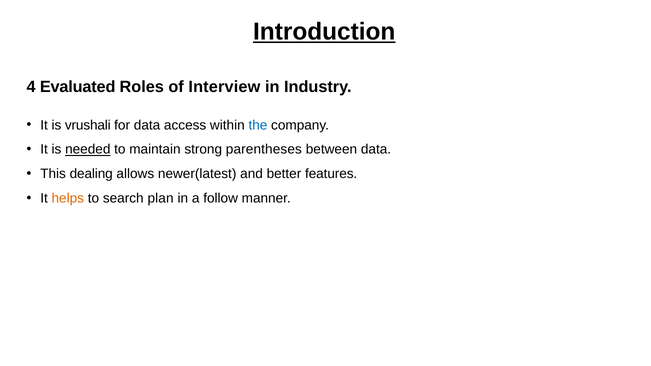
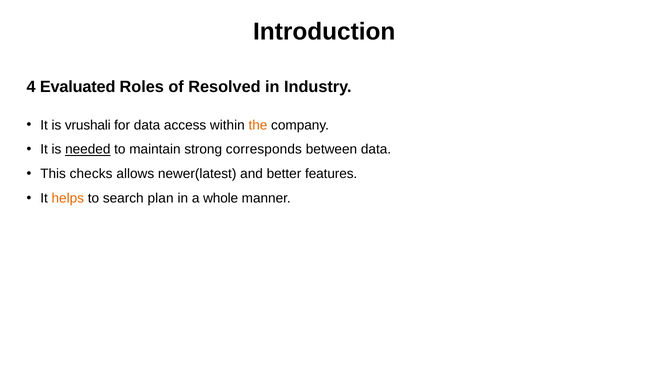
Introduction underline: present -> none (324, 32)
Interview: Interview -> Resolved (224, 87)
the colour: blue -> orange (258, 125)
parentheses: parentheses -> corresponds (264, 150)
dealing: dealing -> checks (91, 174)
follow: follow -> whole (221, 198)
